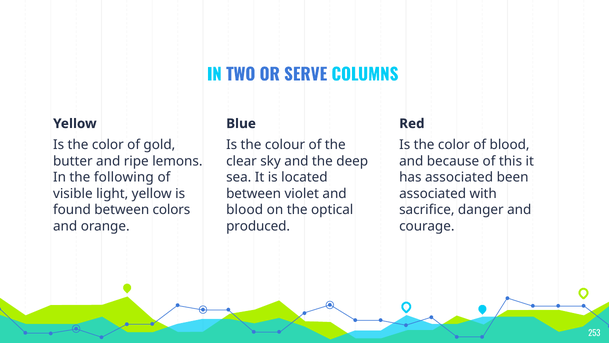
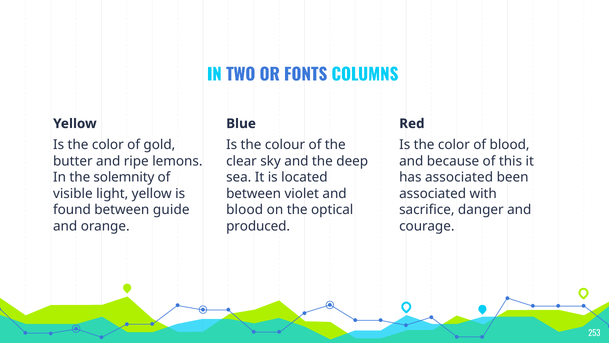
SERVE: SERVE -> FONTS (306, 75)
following: following -> solemnity (124, 177)
colors: colors -> guide (171, 210)
